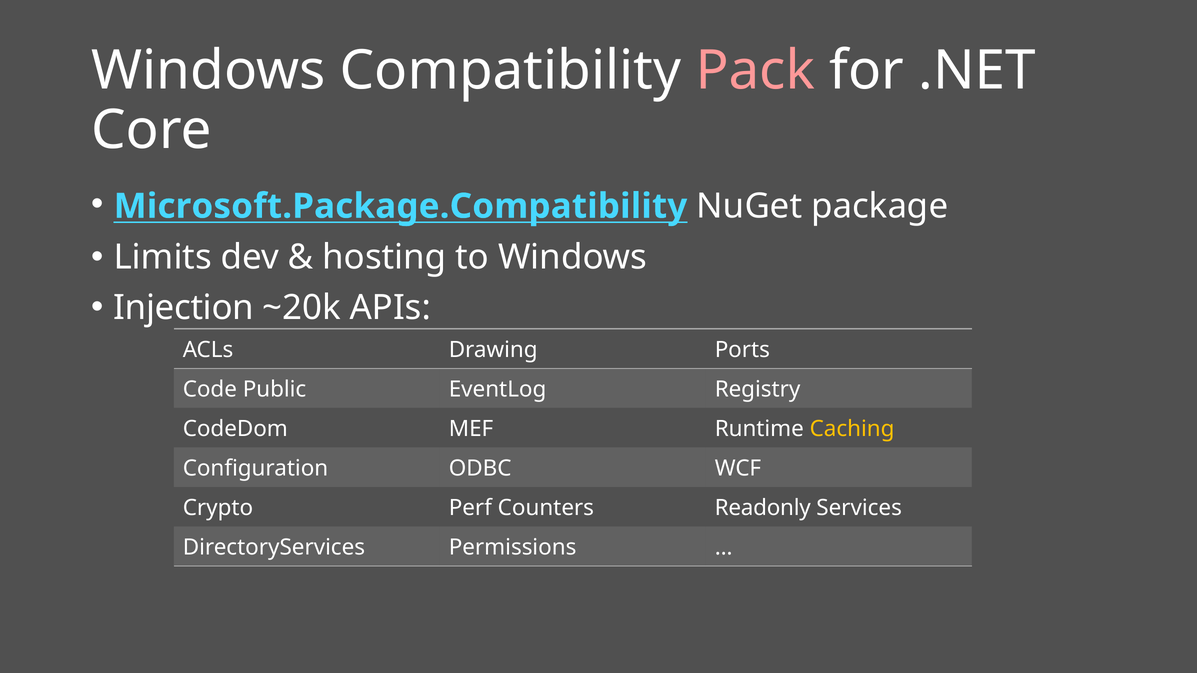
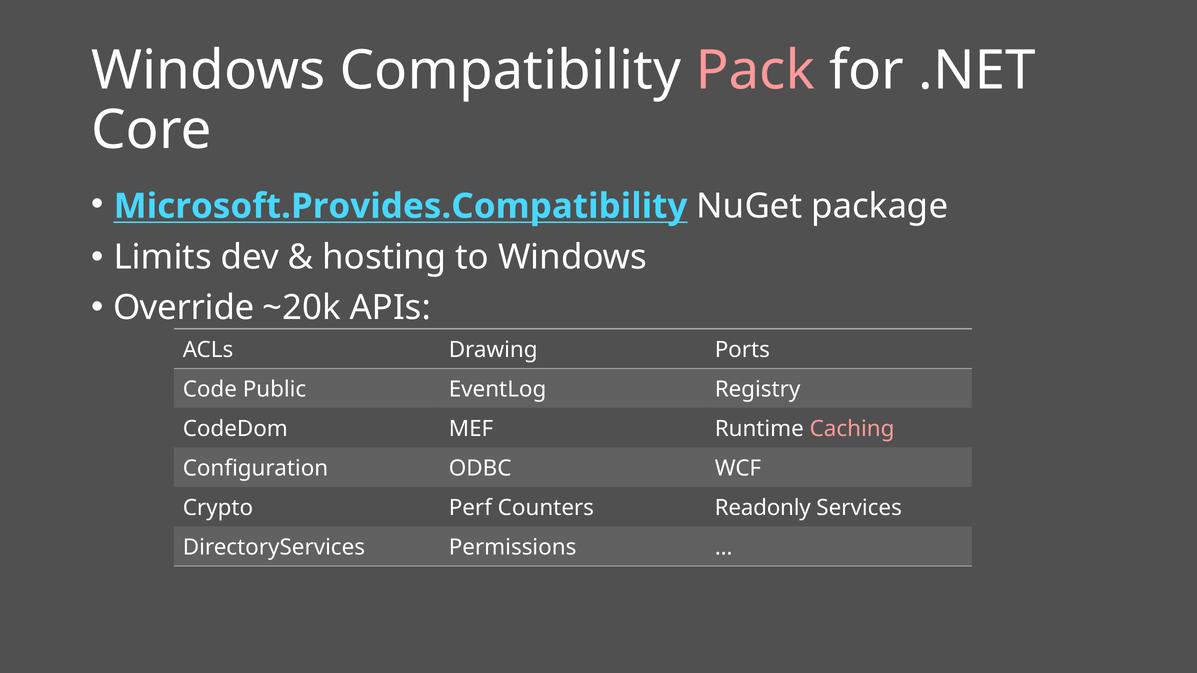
Microsoft.Package.Compatibility: Microsoft.Package.Compatibility -> Microsoft.Provides.Compatibility (401, 206)
Injection: Injection -> Override (184, 308)
Caching colour: yellow -> pink (852, 429)
